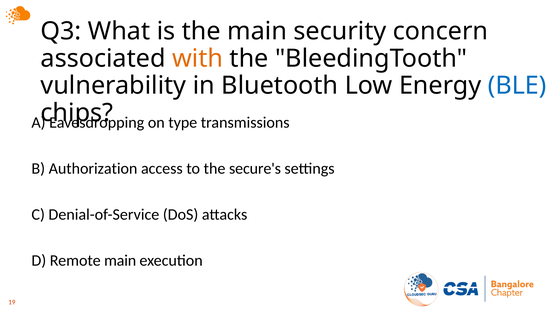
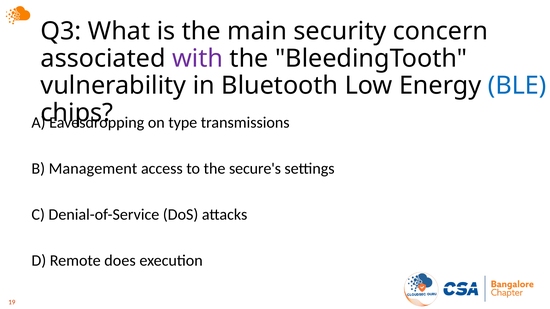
with colour: orange -> purple (198, 59)
Authorization: Authorization -> Management (93, 169)
Remote main: main -> does (120, 261)
